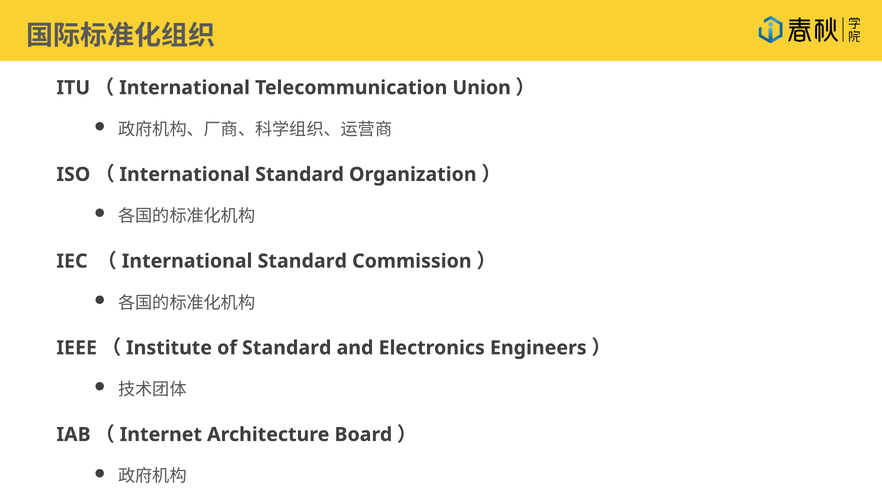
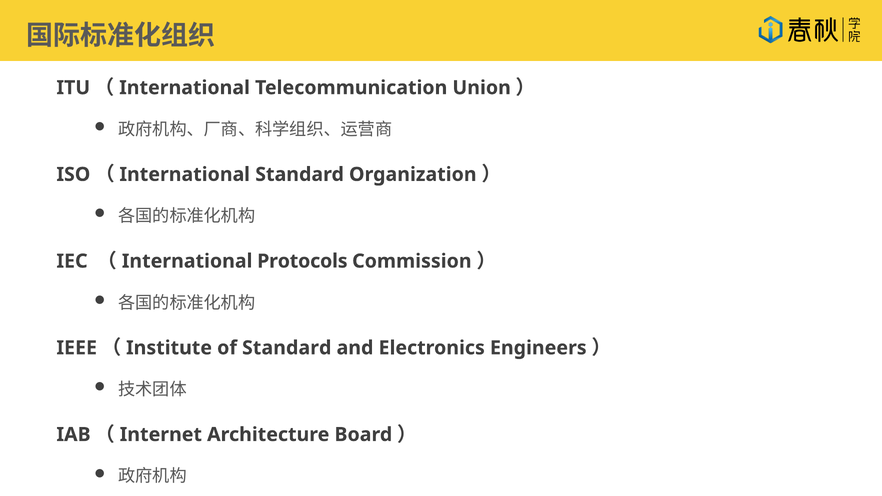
Standard: Standard -> Protocols (302, 261)
